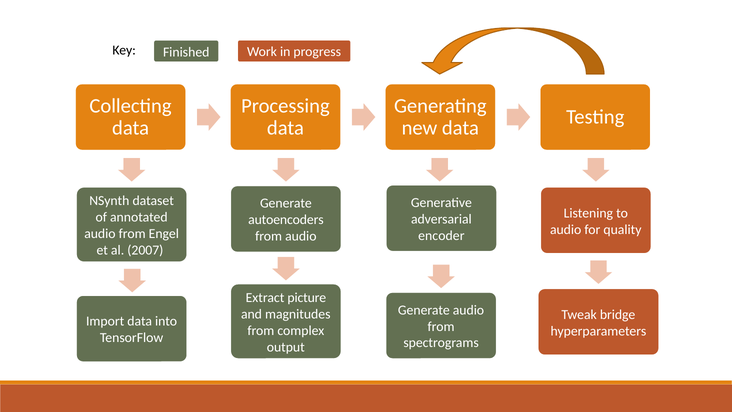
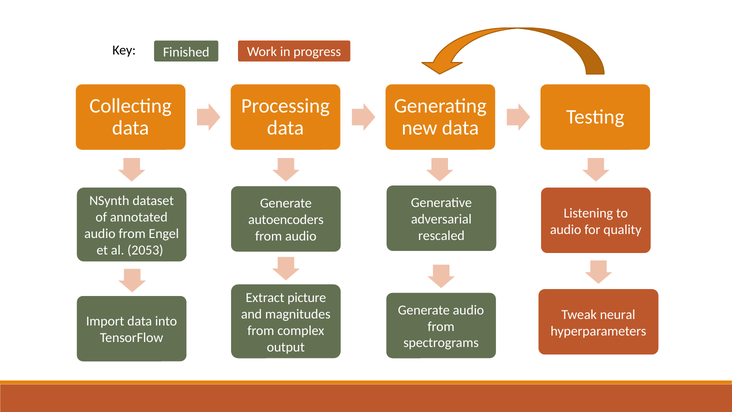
encoder: encoder -> rescaled (441, 235)
2007: 2007 -> 2053 (145, 250)
bridge: bridge -> neural (618, 314)
